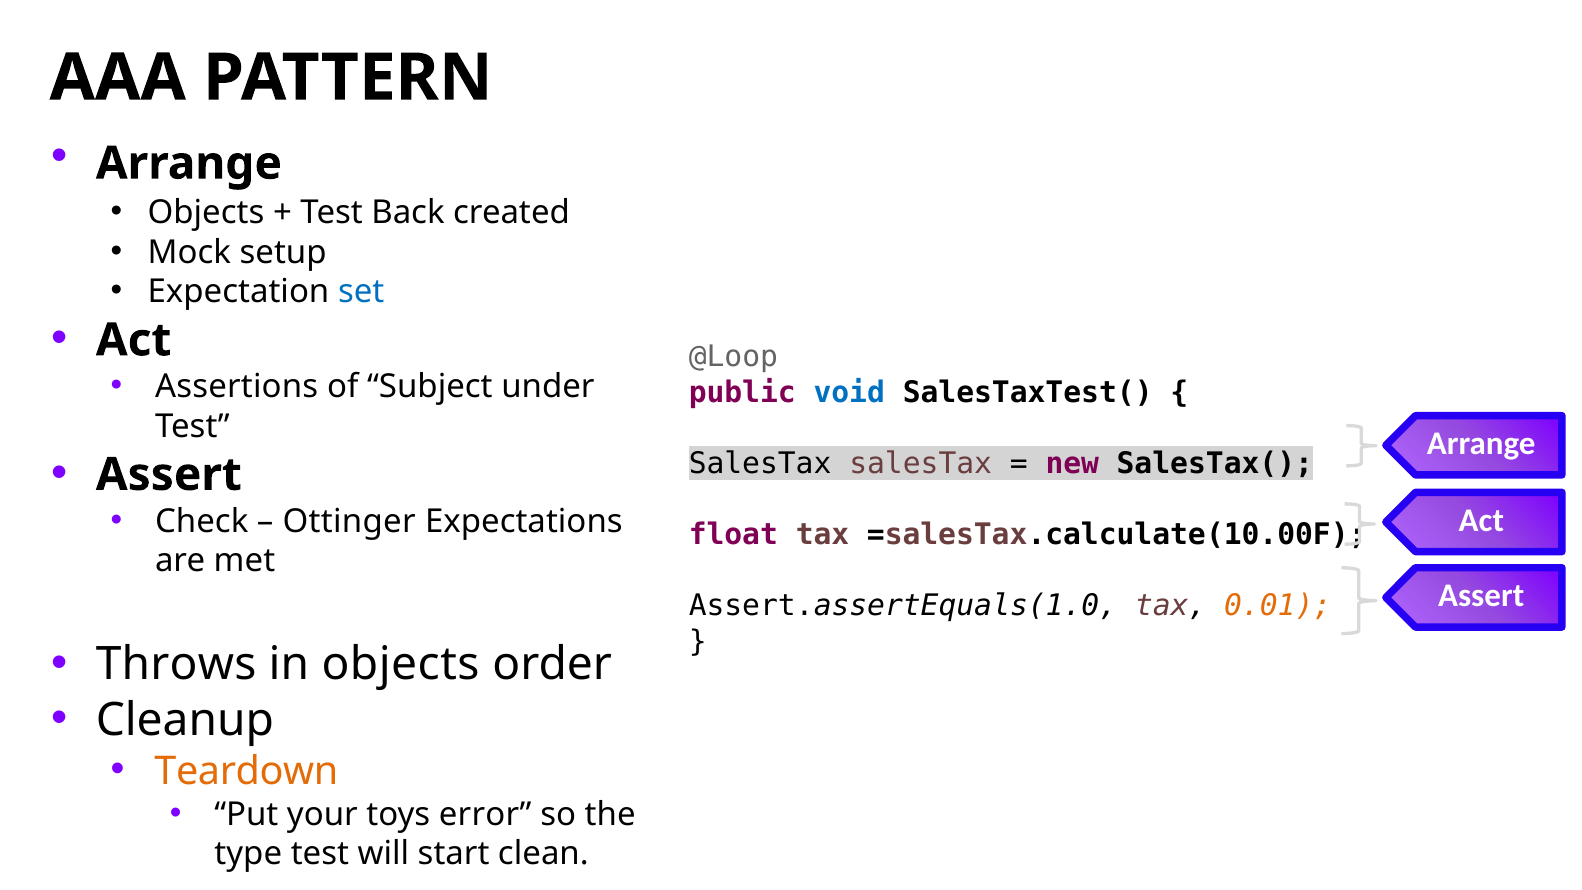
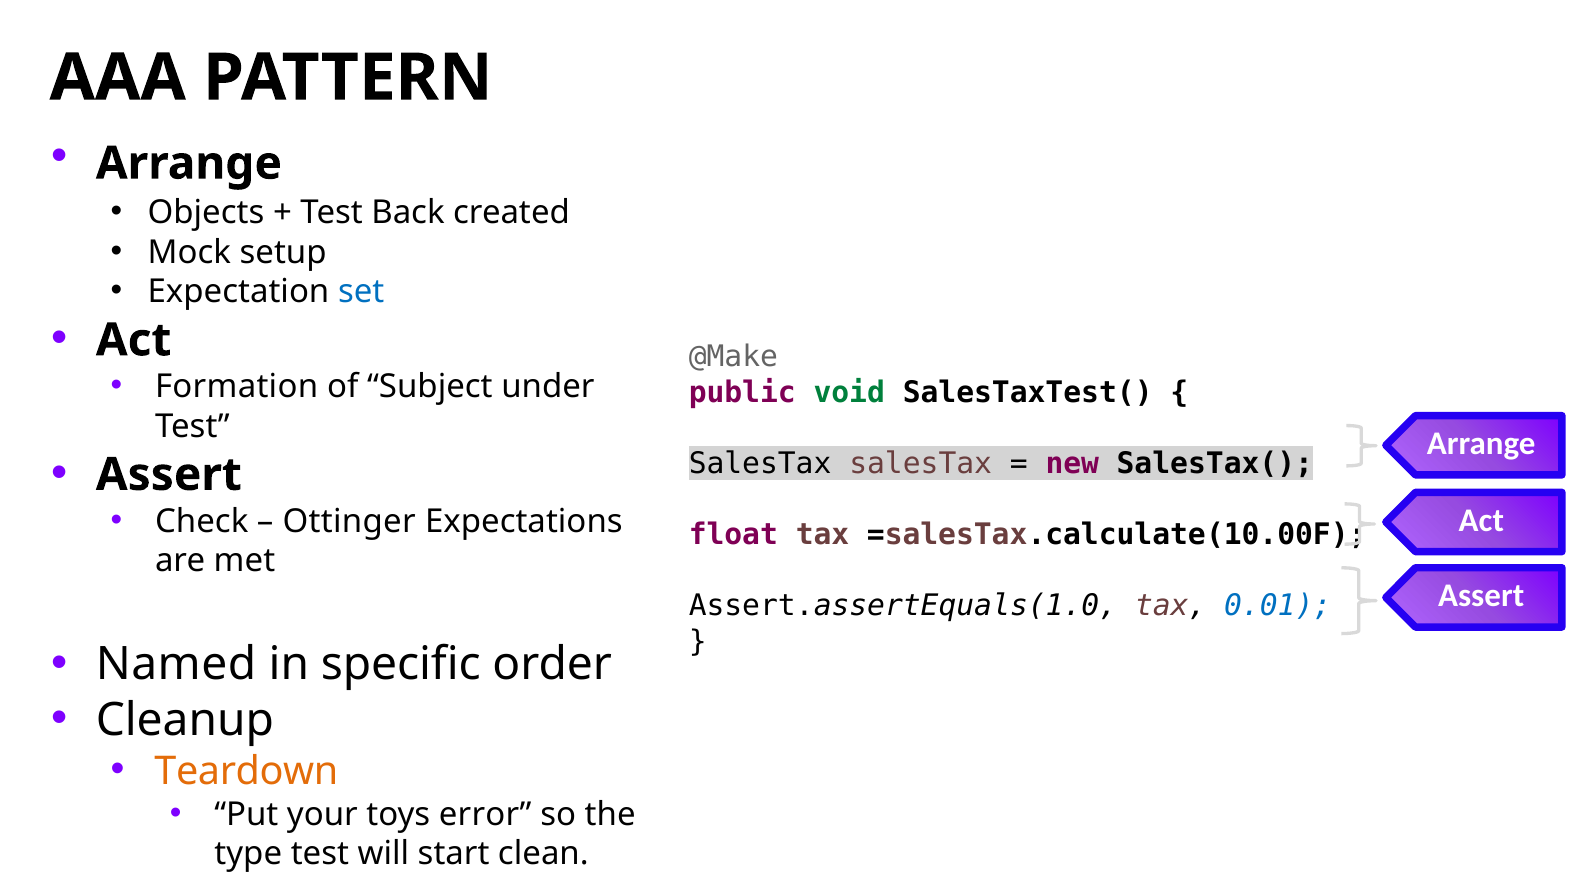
@Loop: @Loop -> @Make (733, 357)
Assertions: Assertions -> Formation (237, 387)
void colour: blue -> green (849, 392)
0.01 colour: orange -> blue (1278, 606)
Throws: Throws -> Named (176, 665)
in objects: objects -> specific (401, 665)
